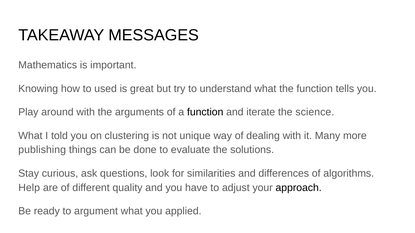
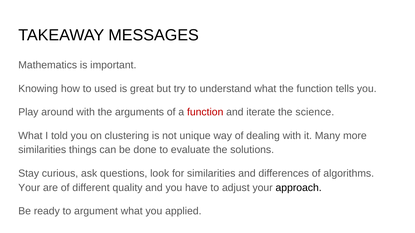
function colour: black -> red (205, 112)
publishing: publishing -> similarities (42, 150)
Help: Help -> Your (29, 188)
